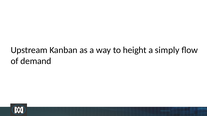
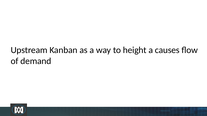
simply: simply -> causes (167, 50)
